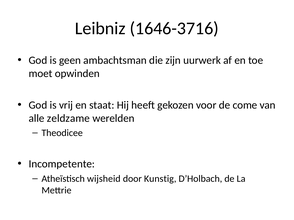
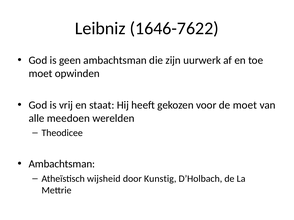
1646-3716: 1646-3716 -> 1646-7622 (174, 28)
de come: come -> moet (245, 105)
zeldzame: zeldzame -> meedoen (68, 119)
Incompetente: Incompetente -> Ambachtsman (62, 164)
